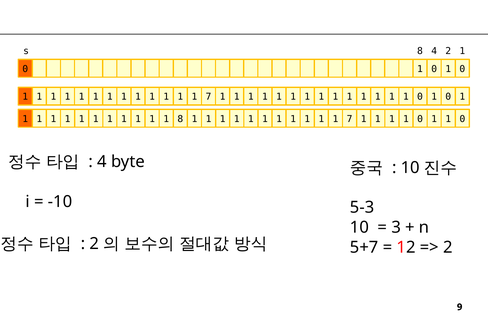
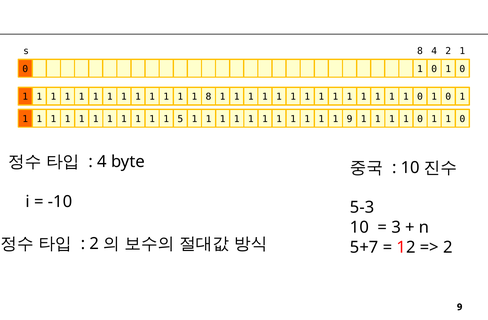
7: 7 -> 8 (209, 97)
1 8: 8 -> 5 (180, 119)
7: 7 -> 9 (350, 119)
